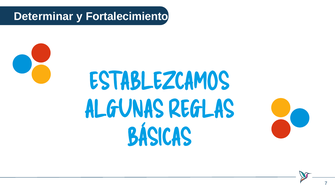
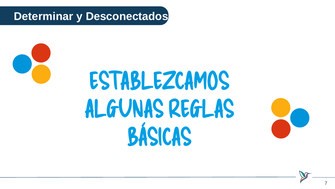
Fortalecimiento: Fortalecimiento -> Desconectados (127, 16)
